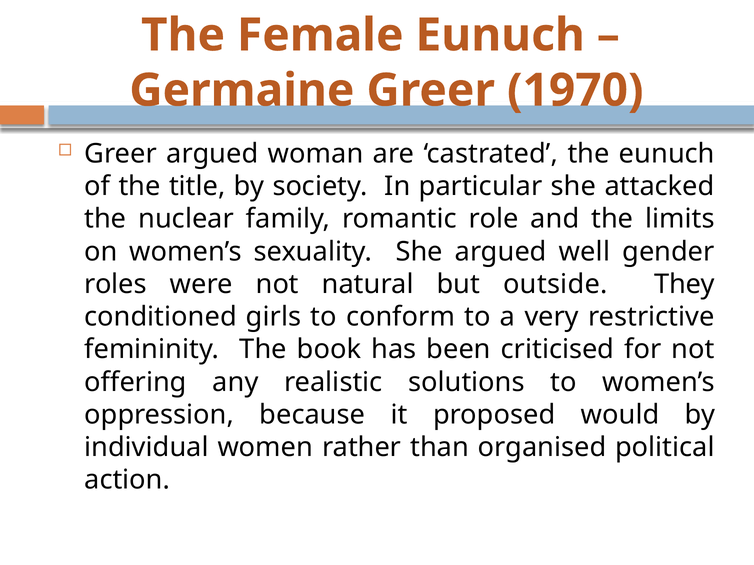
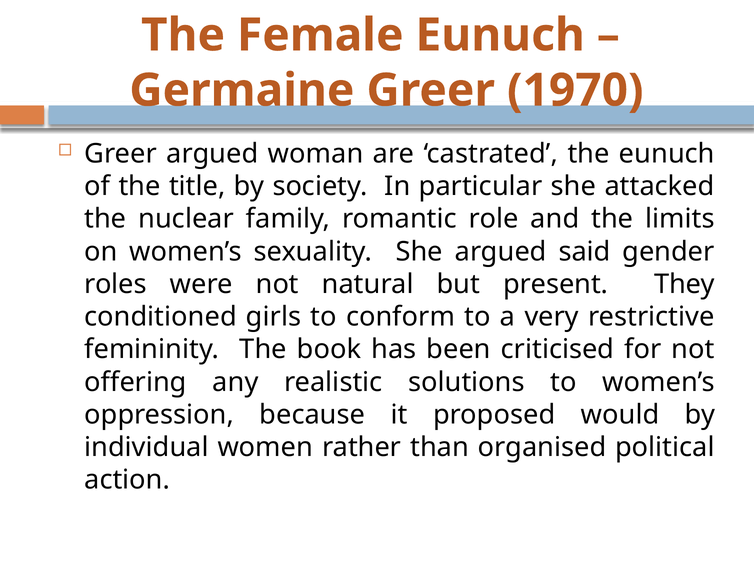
well: well -> said (584, 252)
outside: outside -> present (556, 285)
